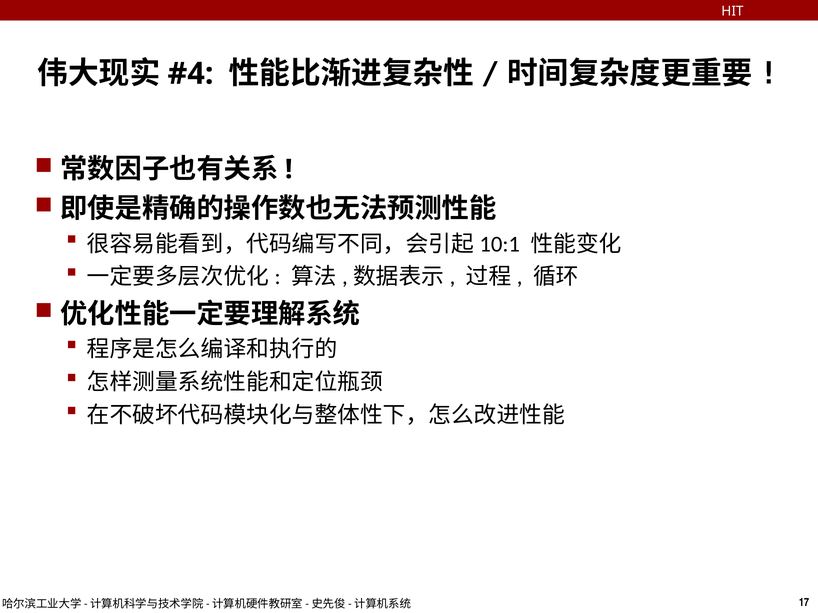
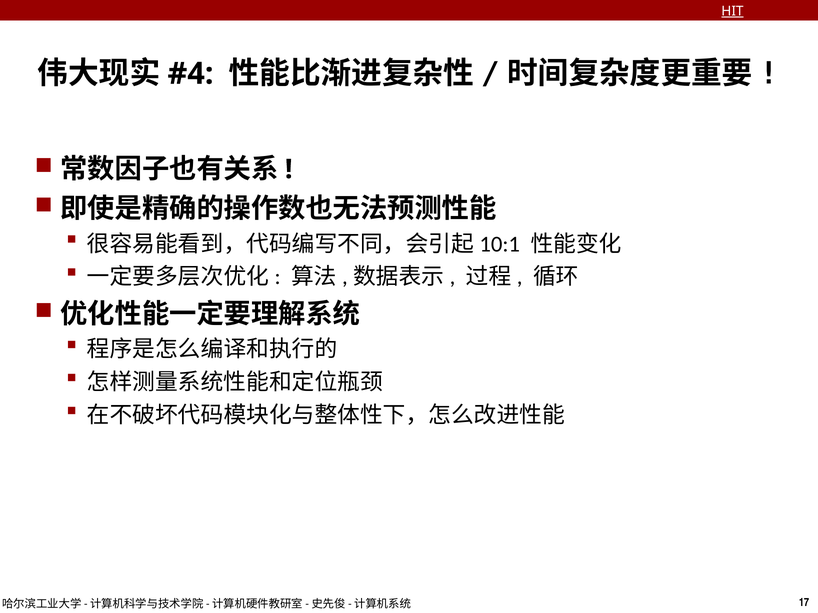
HIT underline: none -> present (732, 11)
